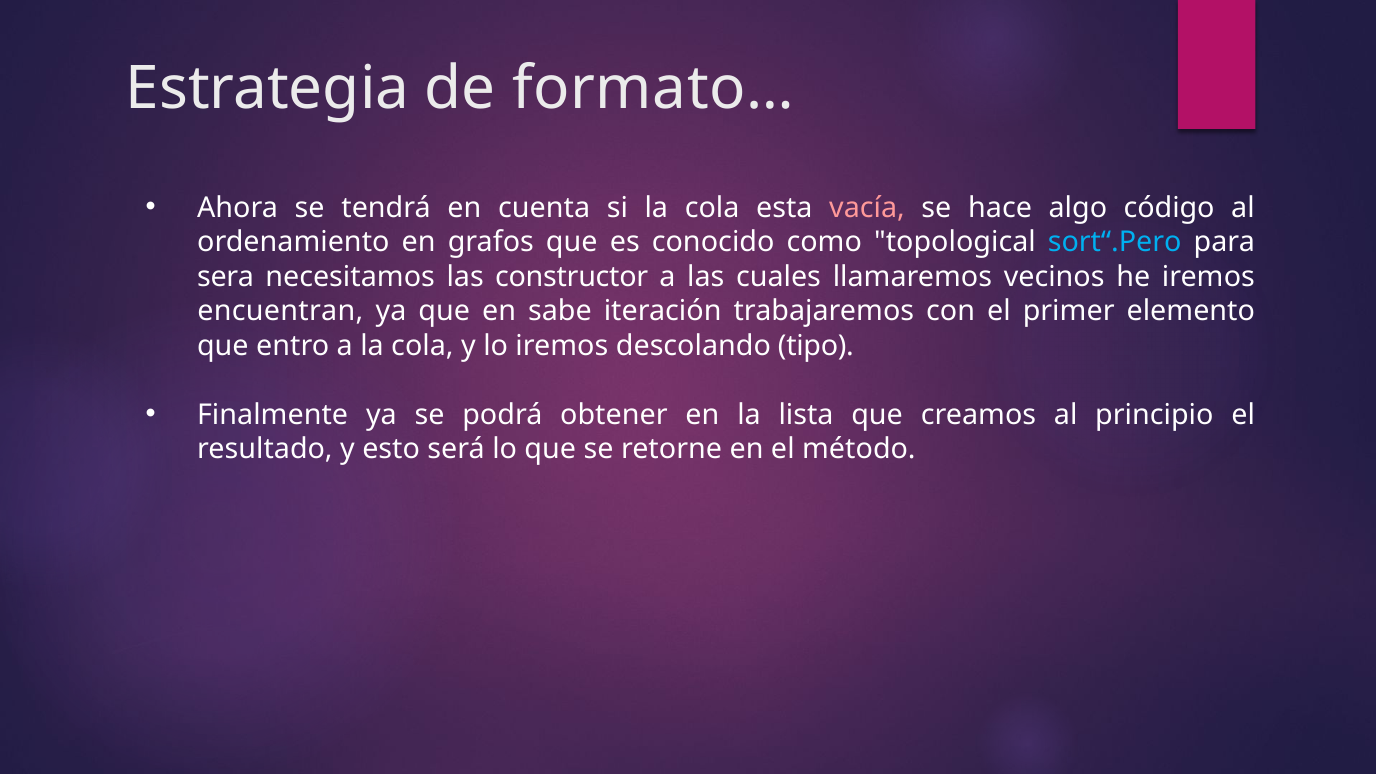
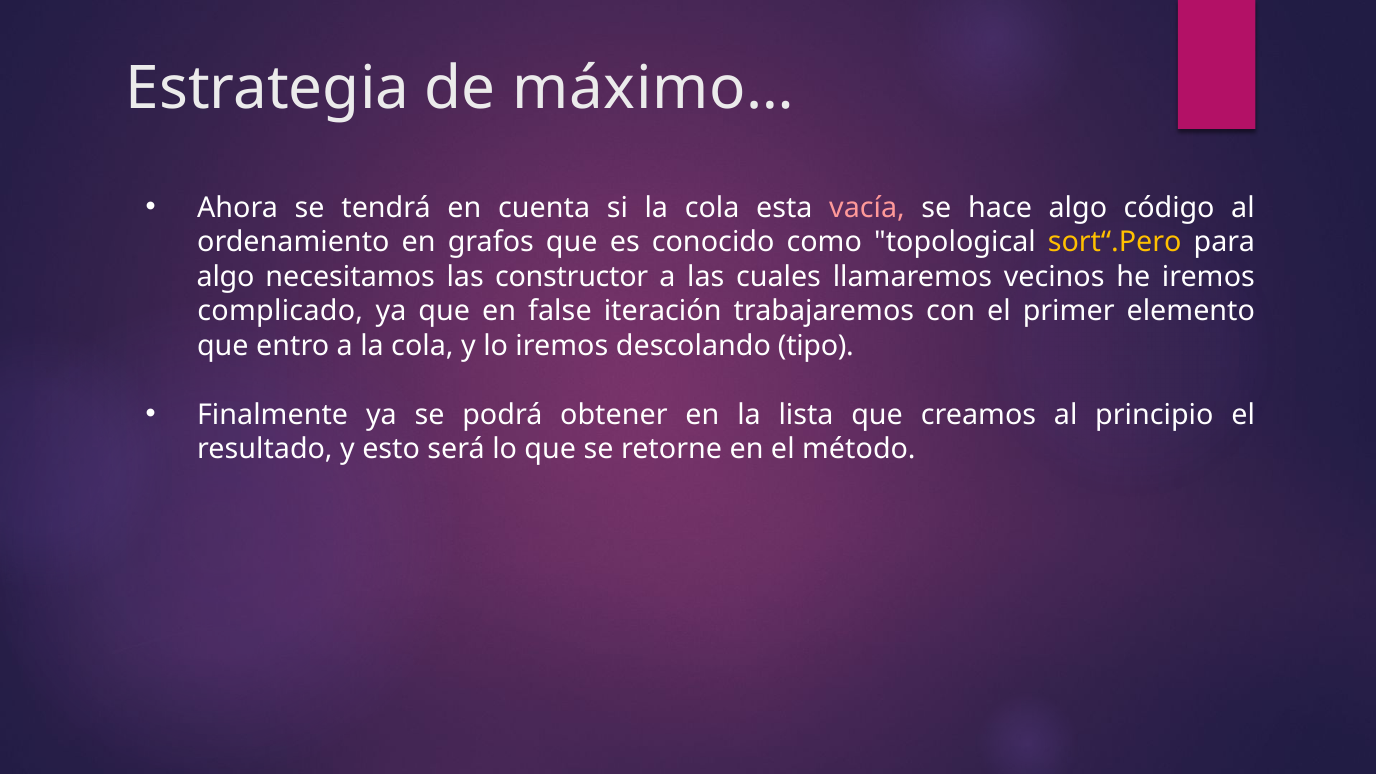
formato…: formato… -> máximo… (653, 88)
sort“.Pero colour: light blue -> yellow (1115, 243)
sera: sera -> algo (226, 277)
encuentran: encuentran -> complicado (280, 311)
sabe: sabe -> false (560, 311)
